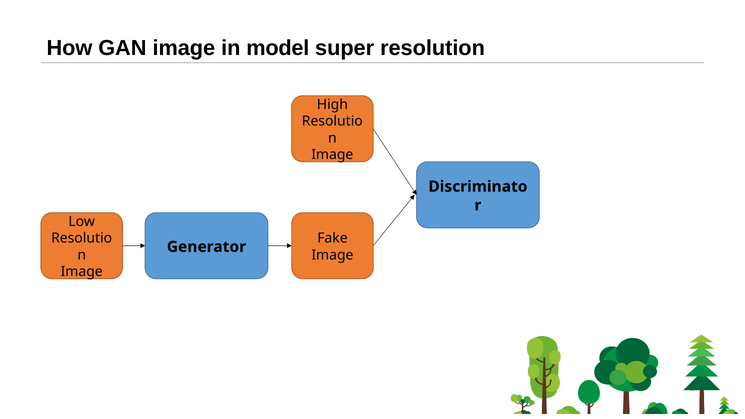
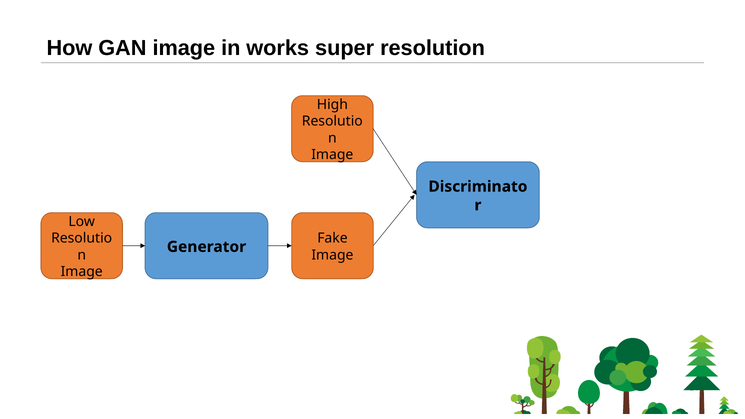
model: model -> works (278, 48)
